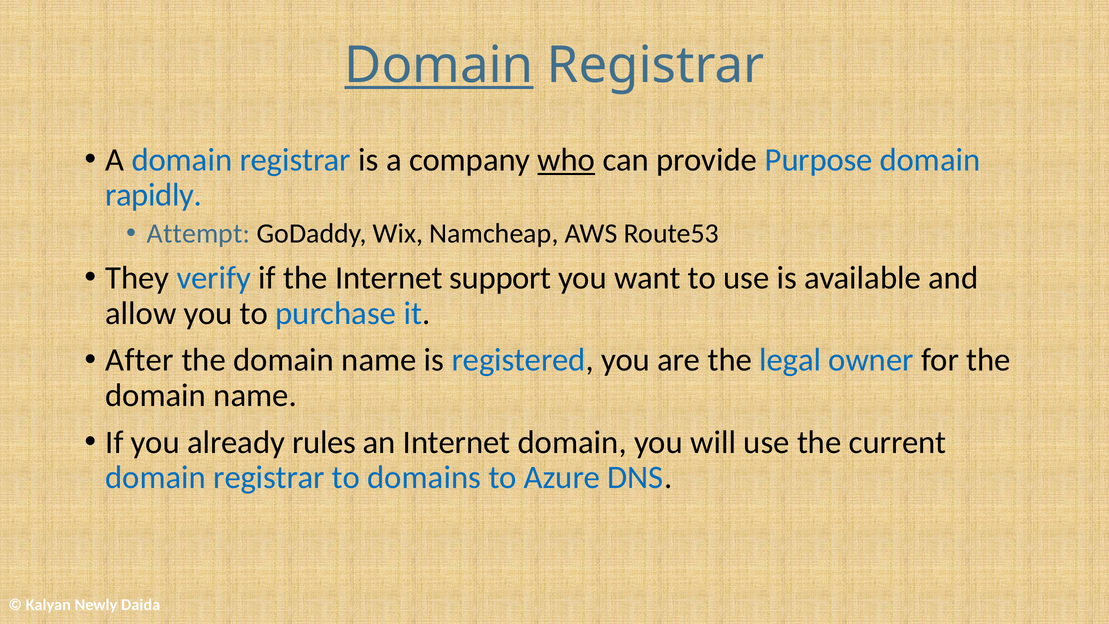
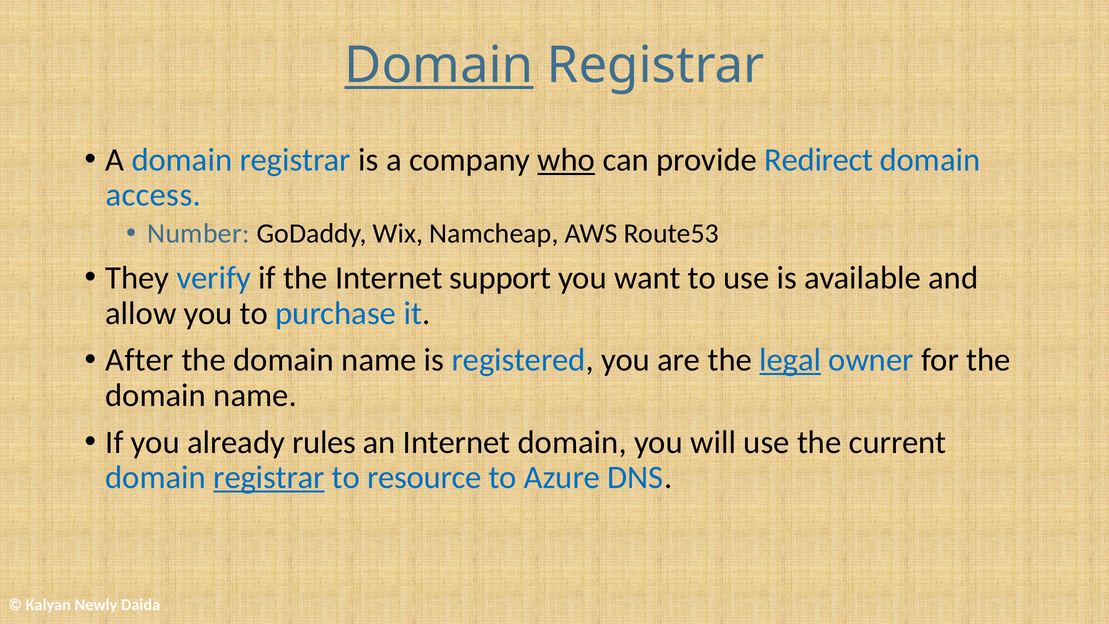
Purpose: Purpose -> Redirect (819, 160)
rapidly: rapidly -> access (153, 195)
Attempt: Attempt -> Number (198, 234)
legal underline: none -> present (790, 360)
registrar underline: none -> present (269, 477)
domains: domains -> resource (424, 477)
